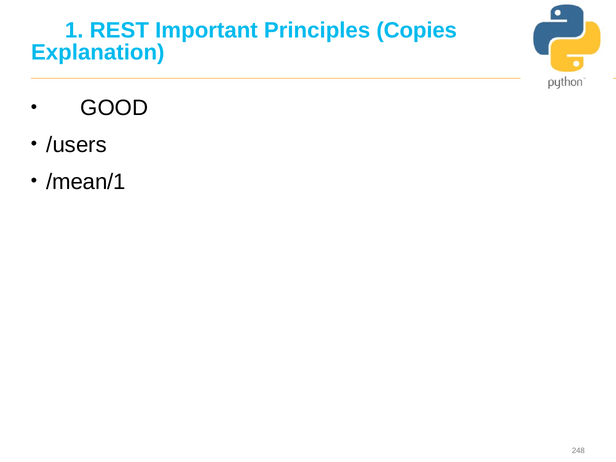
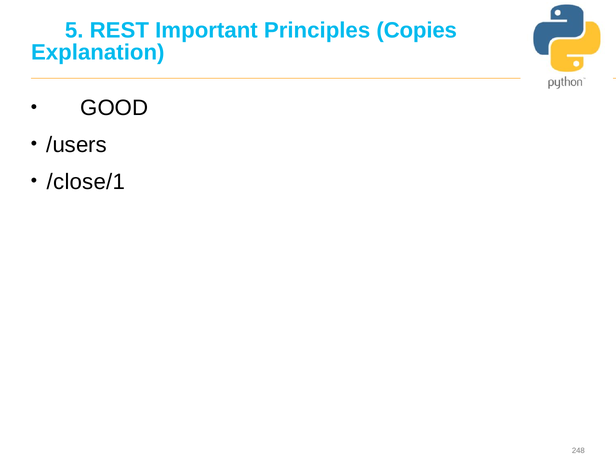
1: 1 -> 5 (74, 30)
/mean/1: /mean/1 -> /close/1 (86, 182)
